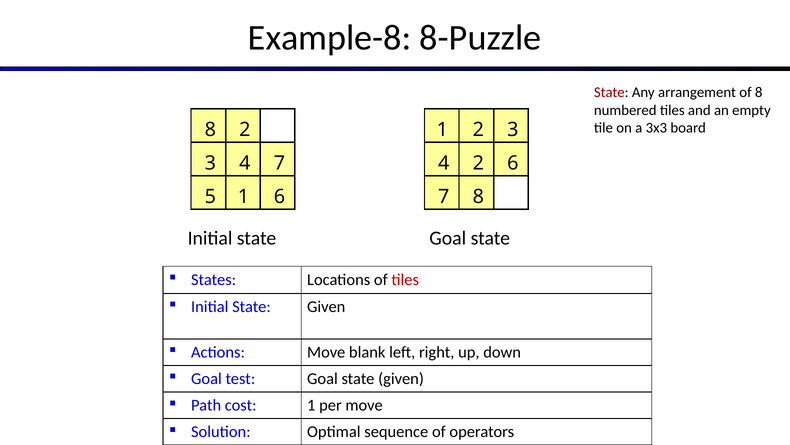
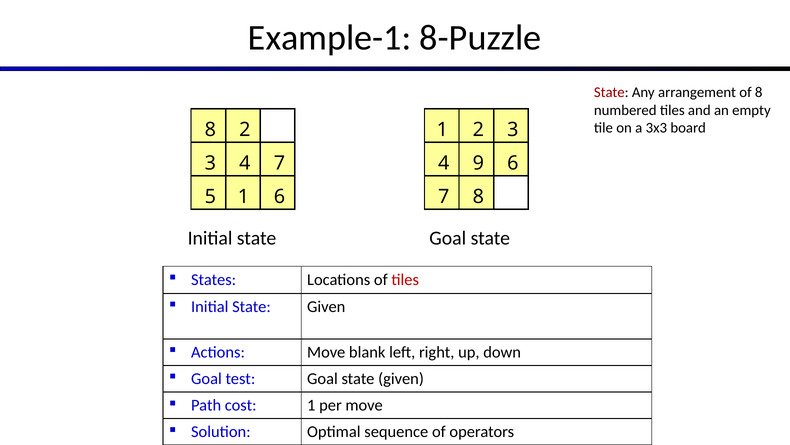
Example-8: Example-8 -> Example-1 (330, 38)
4 2: 2 -> 9 (478, 163)
